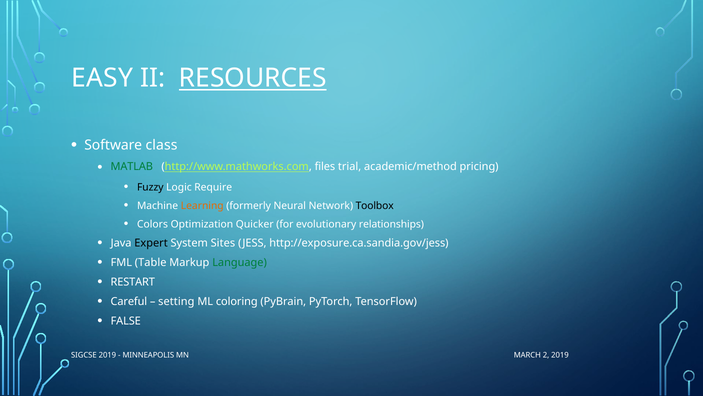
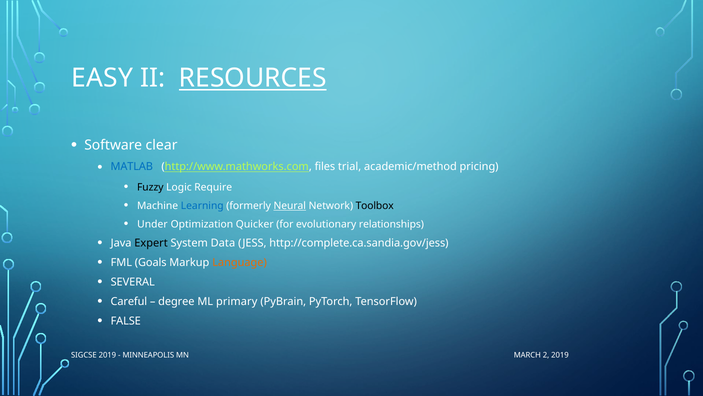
class: class -> clear (162, 145)
MATLAB colour: green -> blue (132, 166)
Learning colour: orange -> blue (202, 205)
Neural underline: none -> present (290, 205)
Colors: Colors -> Under (152, 224)
Sites: Sites -> Data (223, 243)
http://exposure.ca.sandia.gov/jess: http://exposure.ca.sandia.gov/jess -> http://complete.ca.sandia.gov/jess (359, 243)
Table: Table -> Goals (151, 262)
Language colour: green -> orange (240, 262)
RESTART: RESTART -> SEVERAL (133, 282)
setting: setting -> degree (176, 301)
coloring: coloring -> primary (237, 301)
